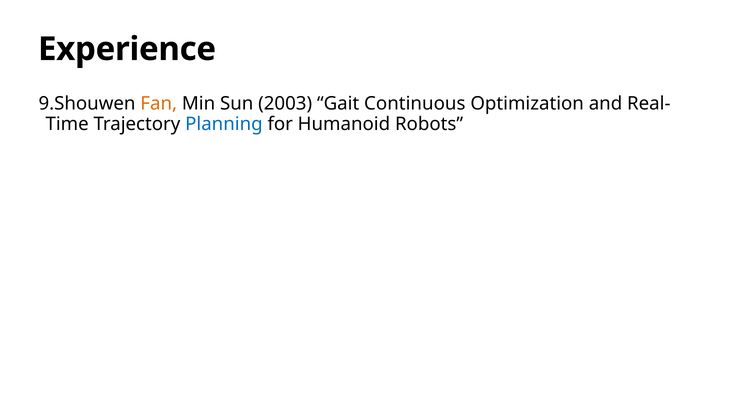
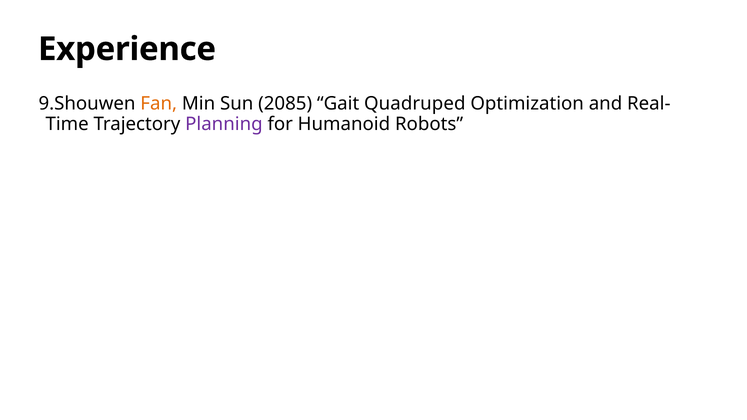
2003: 2003 -> 2085 (285, 104)
Continuous: Continuous -> Quadruped (415, 104)
Planning colour: blue -> purple (224, 124)
